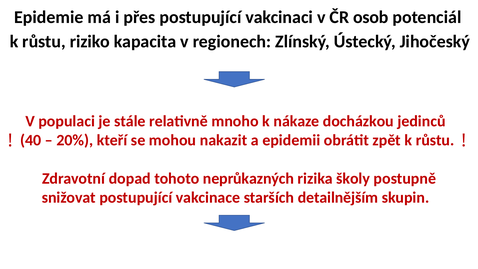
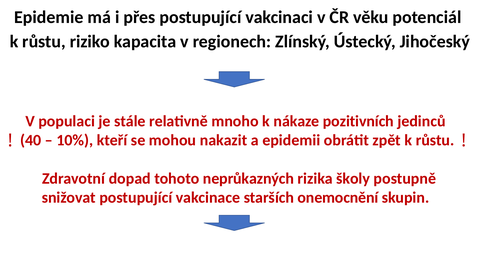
osob: osob -> věku (371, 17)
docházkou: docházkou -> pozitivních (358, 121)
20%: 20% -> 10% (75, 140)
detailnějším: detailnějším -> onemocnění (338, 198)
